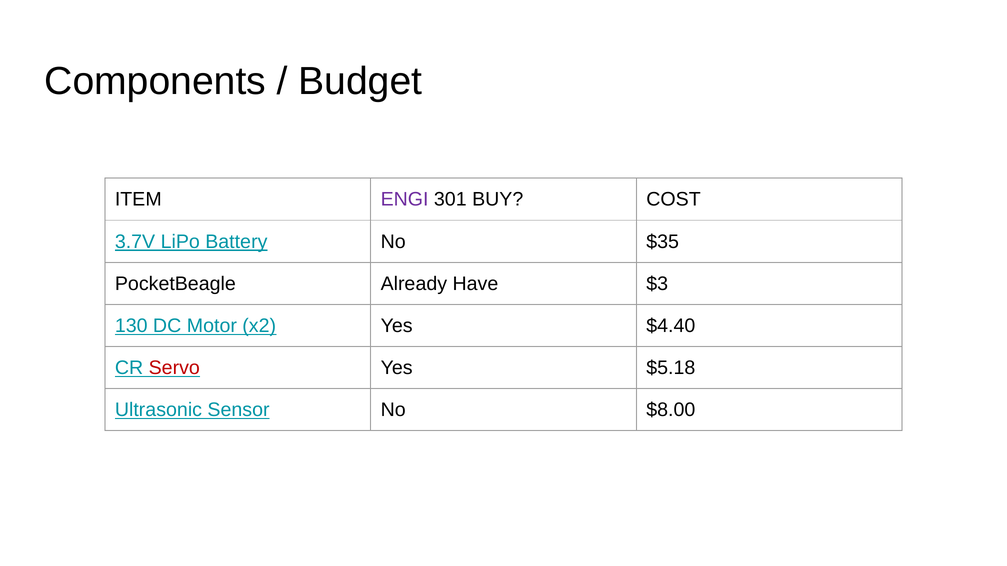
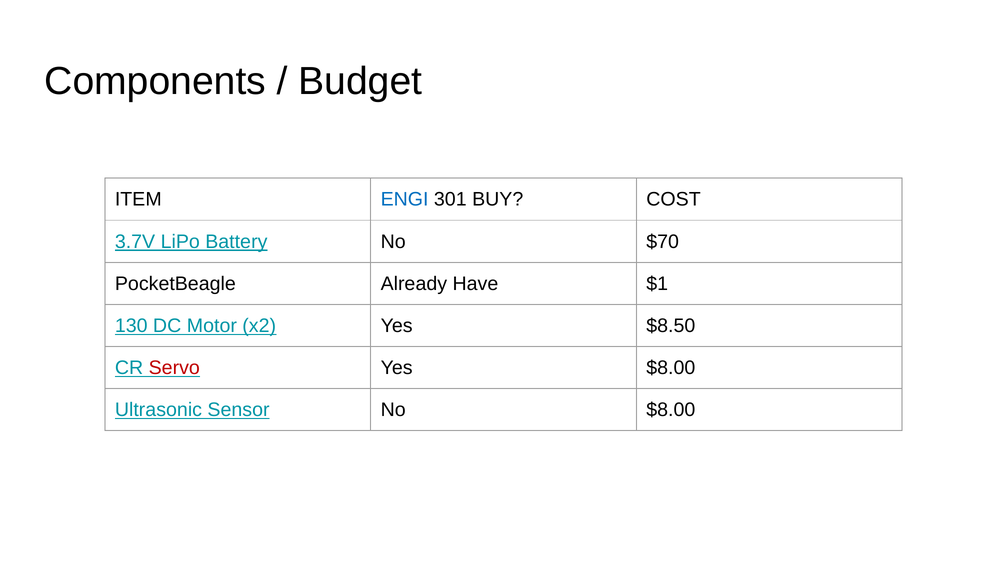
ENGI colour: purple -> blue (405, 200)
$35: $35 -> $70 (663, 242)
$3: $3 -> $1 (657, 284)
$4.40: $4.40 -> $8.50 (671, 326)
Yes $5.18: $5.18 -> $8.00 (671, 368)
